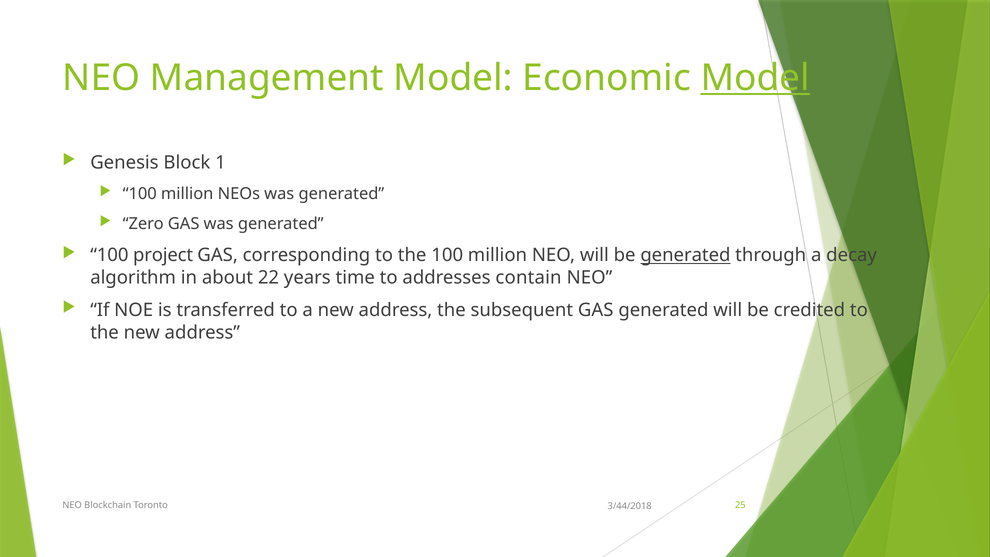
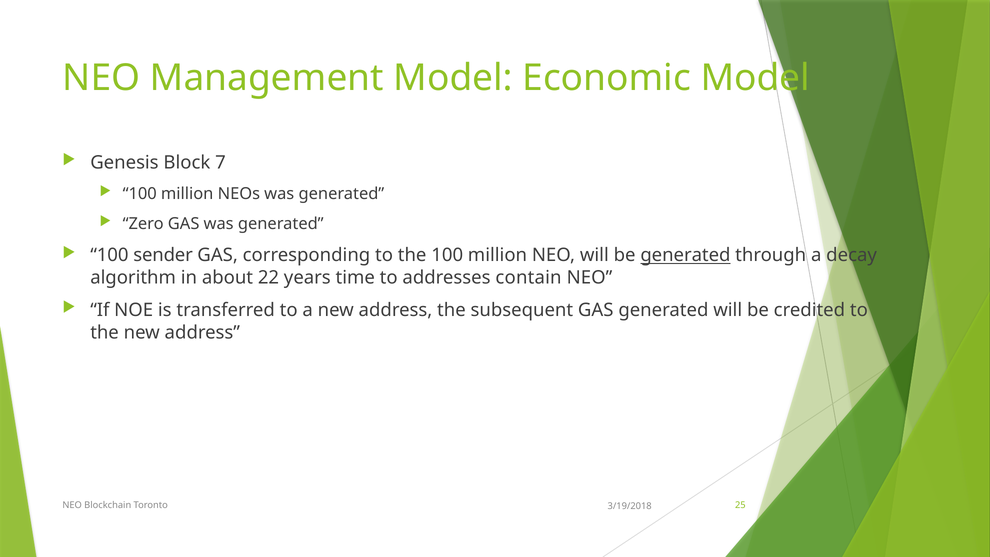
Model underline: present -> none (755, 78)
1: 1 -> 7 (220, 162)
project: project -> sender (163, 255)
3/44/2018: 3/44/2018 -> 3/19/2018 (630, 506)
